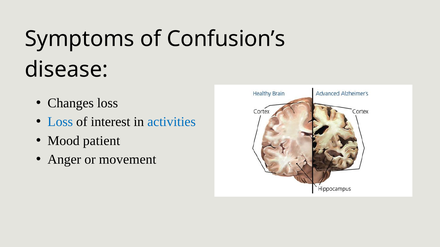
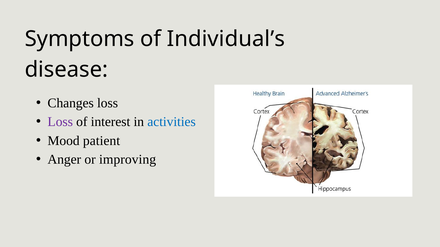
Confusion’s: Confusion’s -> Individual’s (226, 39)
Loss colour: blue -> purple (60, 122)
movement: movement -> improving (128, 160)
